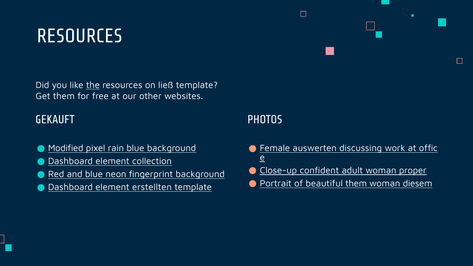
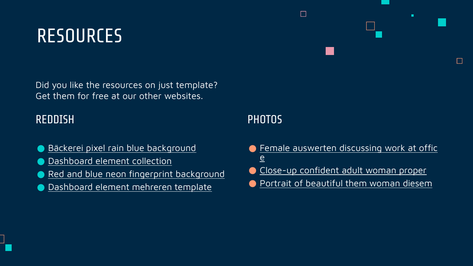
the underline: present -> none (93, 85)
ließ: ließ -> just (166, 85)
GEKAUFT: GEKAUFT -> REDDISH (55, 120)
Modified: Modified -> Bäckerei (66, 148)
erstellten: erstellten -> mehreren (152, 187)
